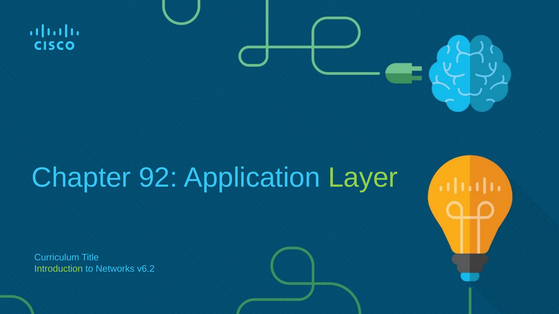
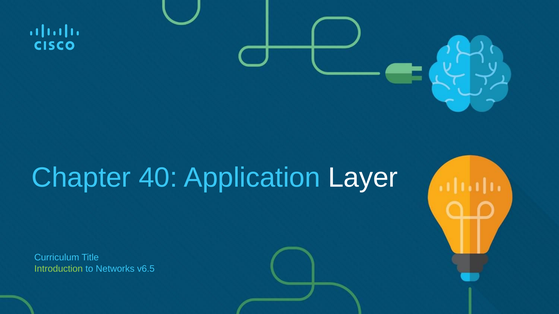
92: 92 -> 40 (158, 178)
Layer colour: light green -> white (363, 178)
v6.2: v6.2 -> v6.5 (146, 269)
